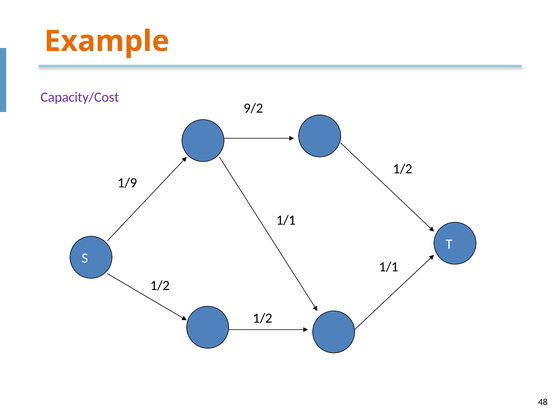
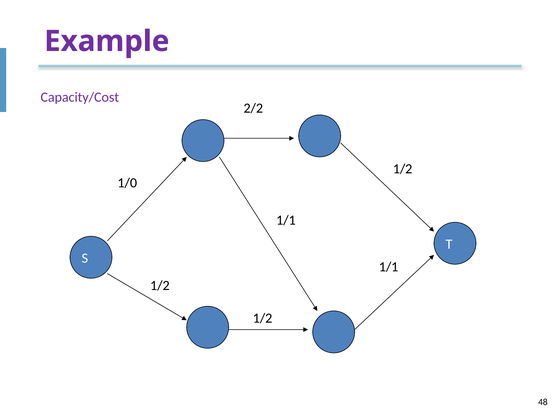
Example colour: orange -> purple (107, 41)
9/2: 9/2 -> 2/2 (253, 108)
1/9: 1/9 -> 1/0 (127, 183)
